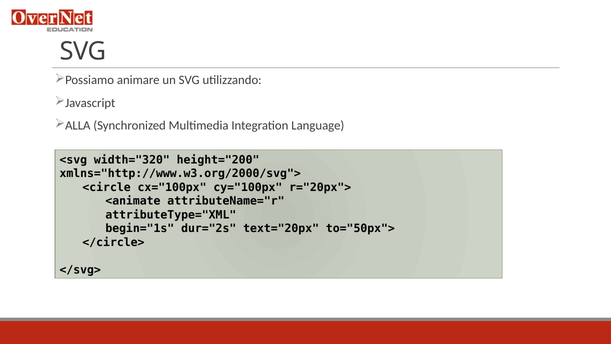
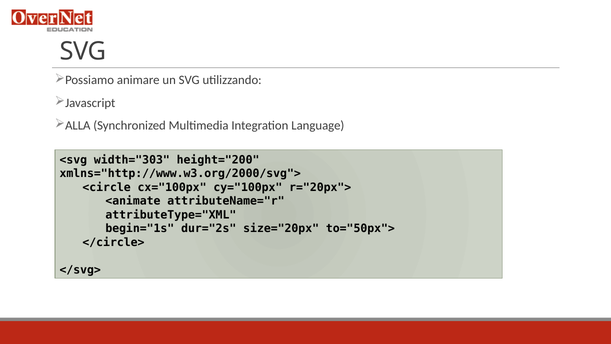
width="320: width="320 -> width="303 (132, 160)
text="20px: text="20px -> size="20px (281, 228)
